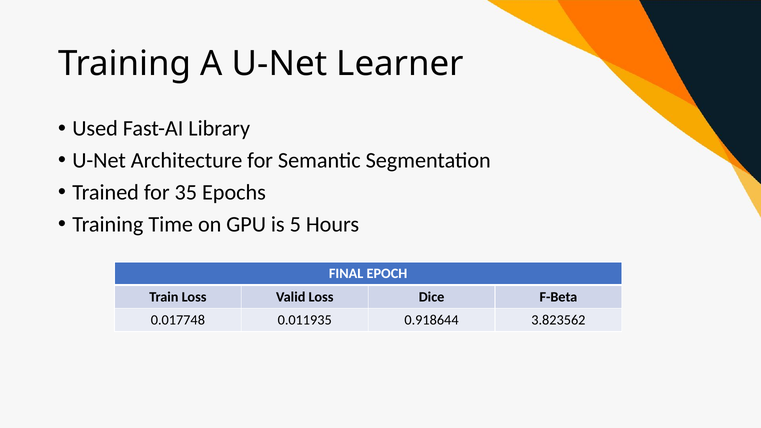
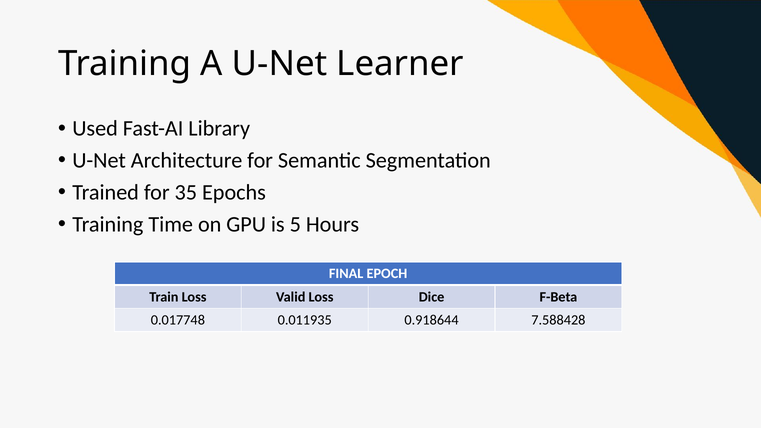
3.823562: 3.823562 -> 7.588428 (558, 320)
